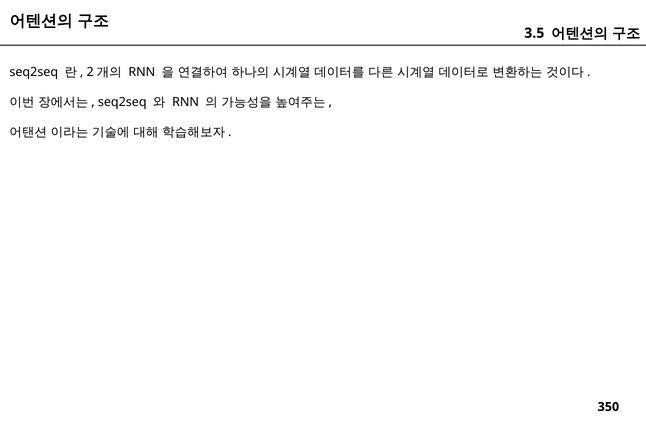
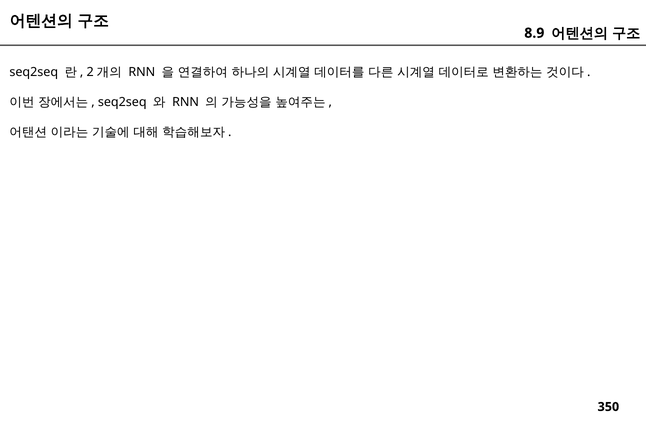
3.5: 3.5 -> 8.9 (534, 33)
